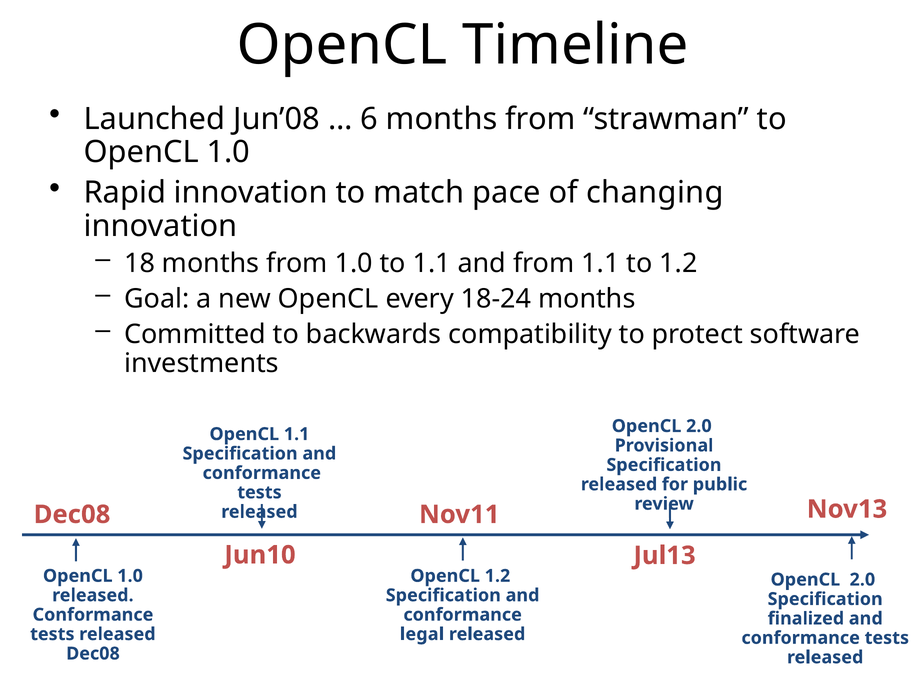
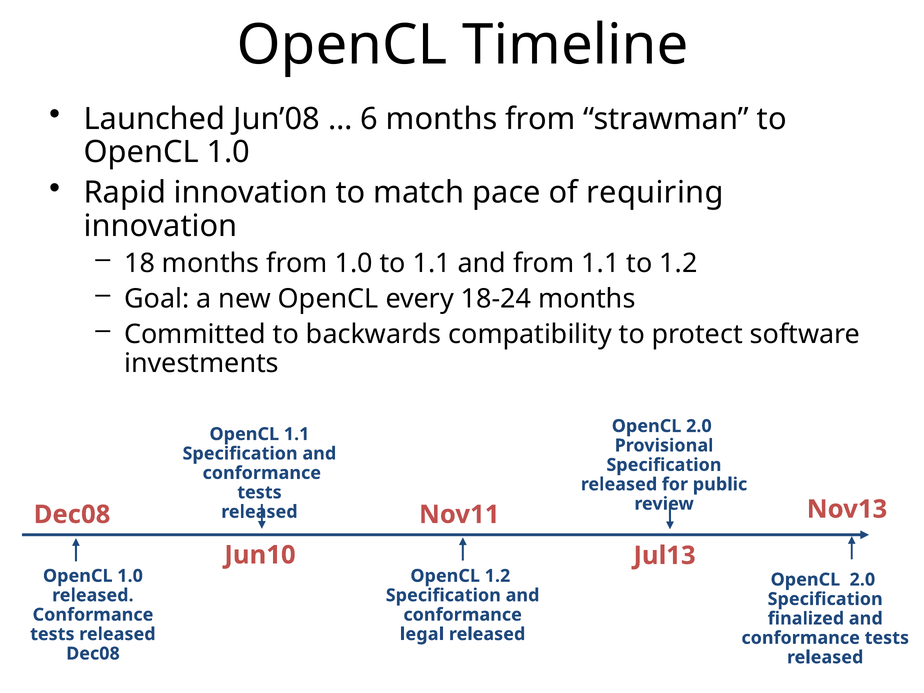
changing: changing -> requiring (655, 193)
